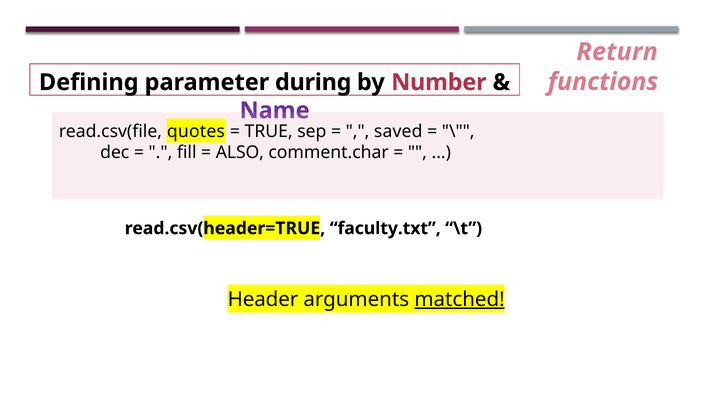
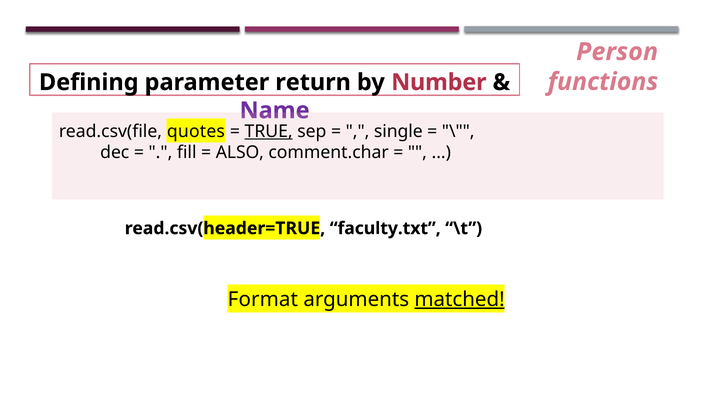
Return: Return -> Person (617, 52)
during: during -> return (313, 82)
TRUE underline: none -> present (269, 131)
saved: saved -> single (398, 131)
Header: Header -> Format (263, 299)
